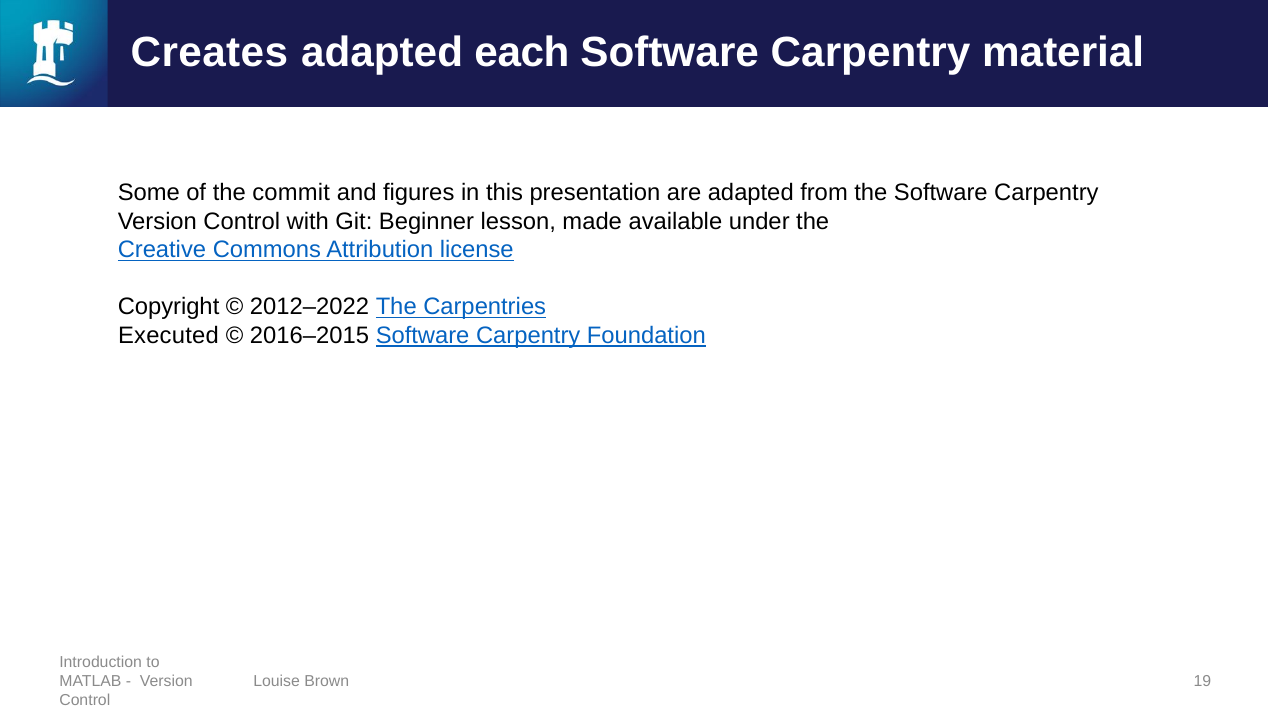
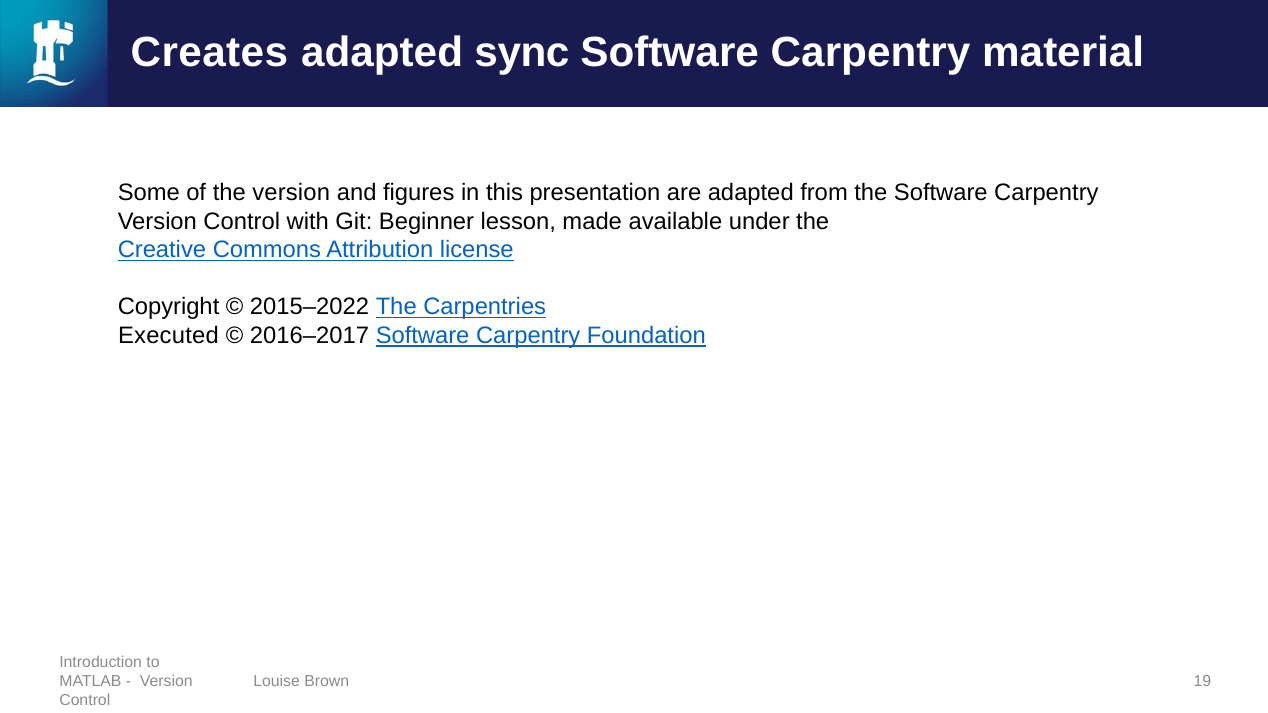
each: each -> sync (522, 53)
the commit: commit -> version (291, 193)
2012–2022: 2012–2022 -> 2015–2022 (309, 307)
2016–2015: 2016–2015 -> 2016–2017 (309, 336)
